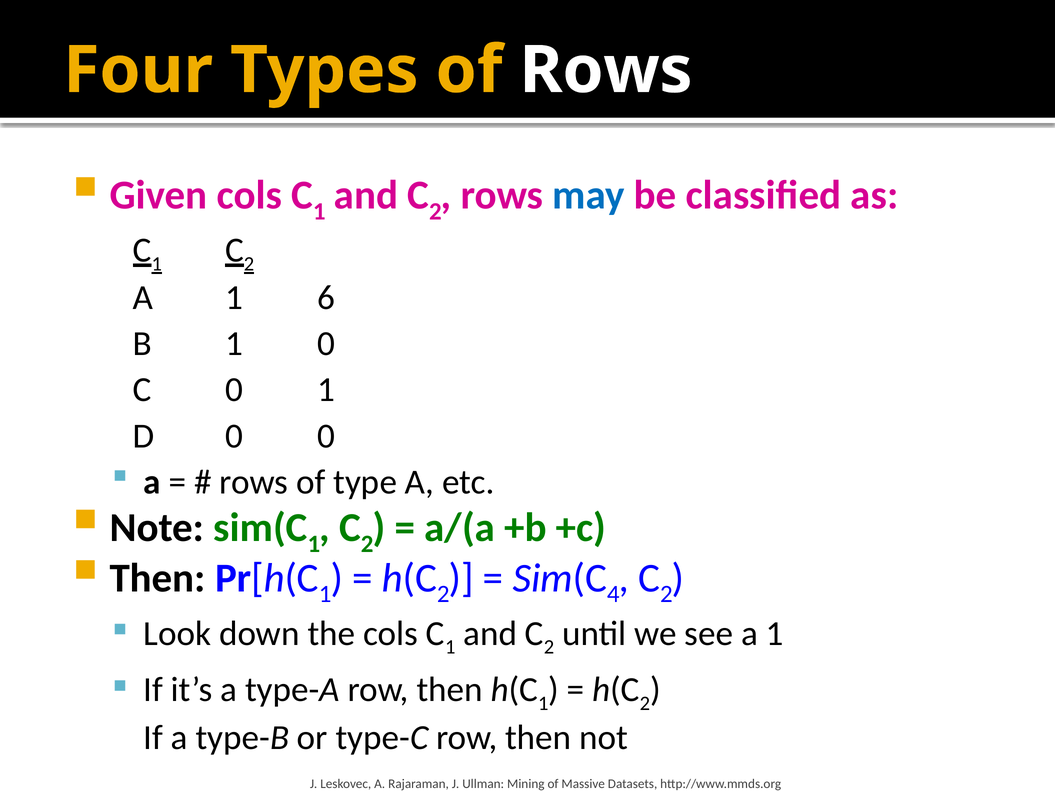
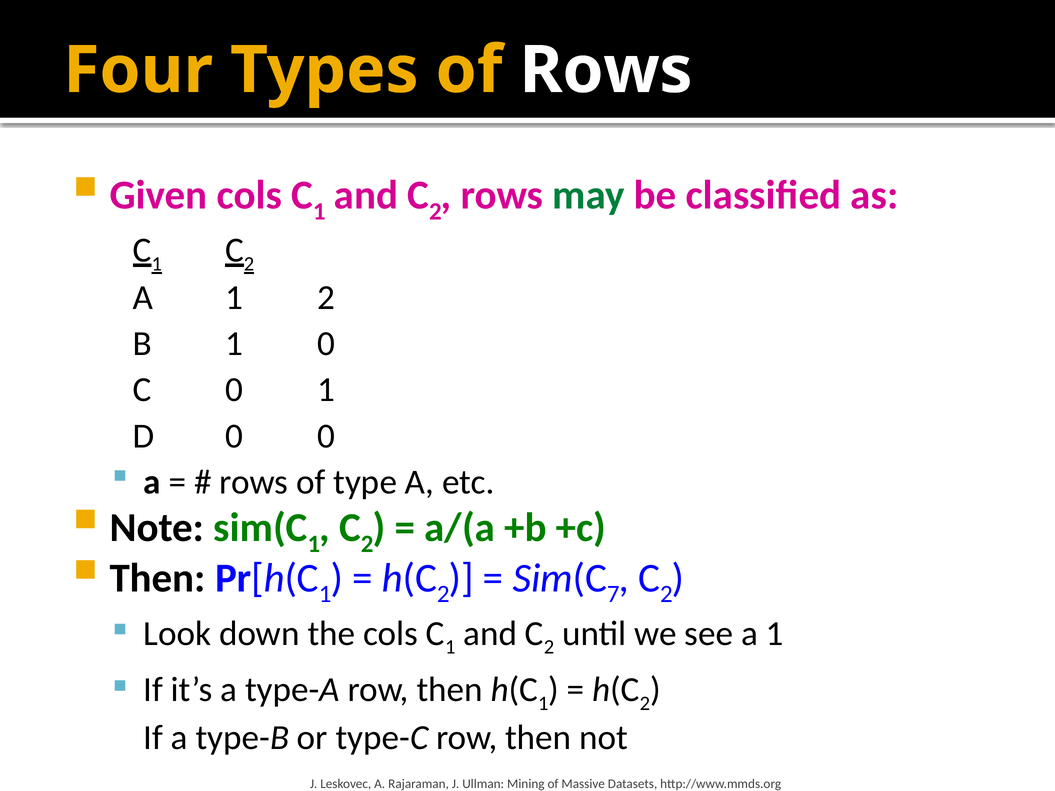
may colour: blue -> green (589, 195)
1 6: 6 -> 2 (326, 298)
4: 4 -> 7 (613, 594)
